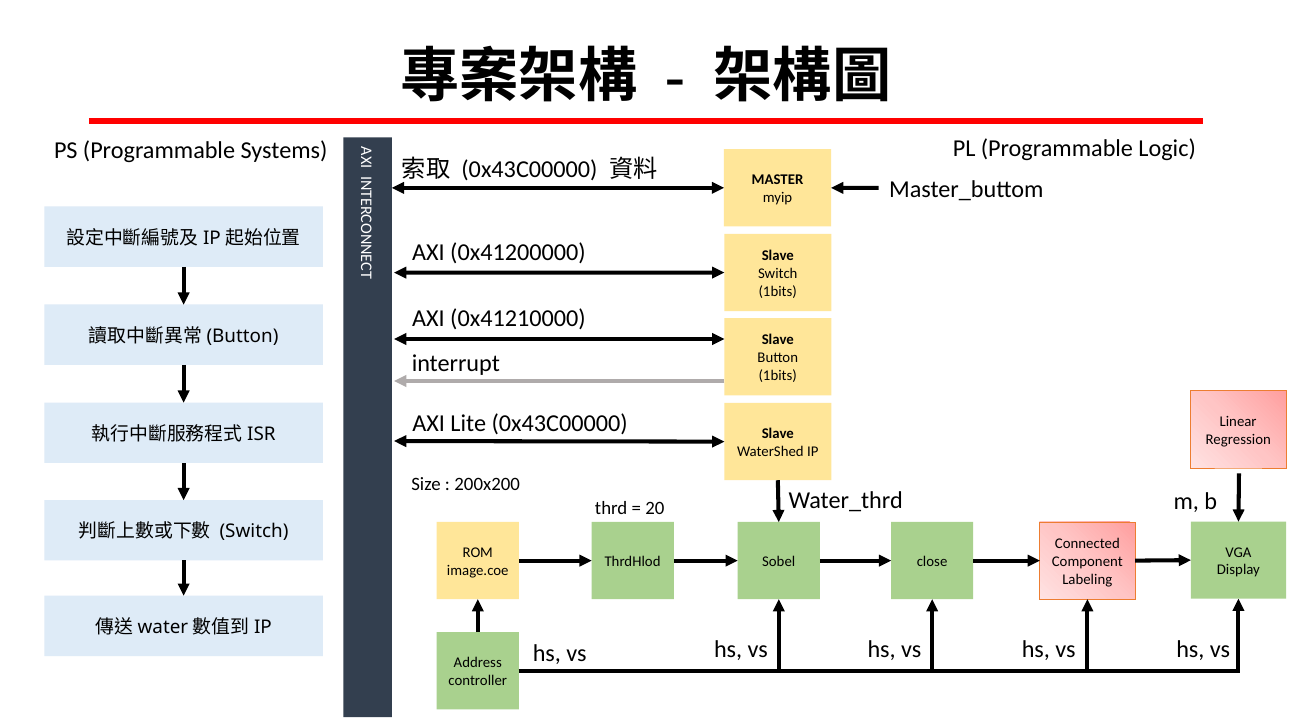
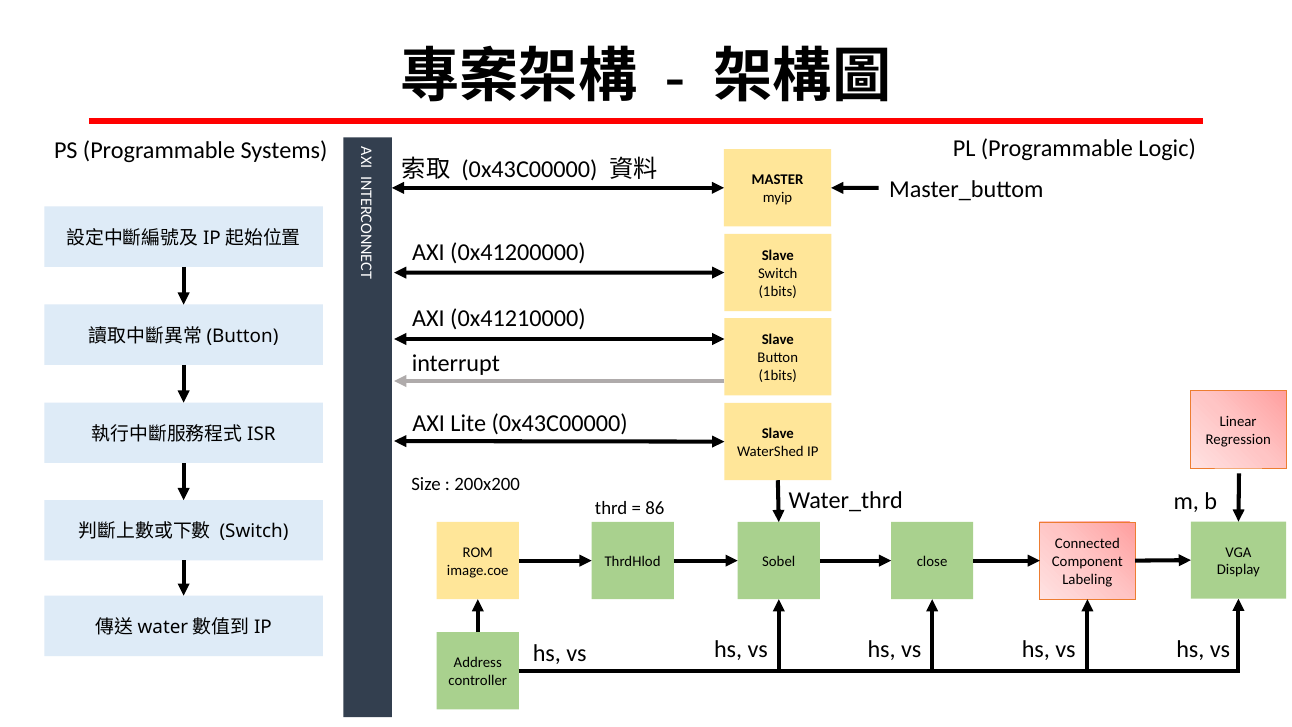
20: 20 -> 86 (655, 508)
